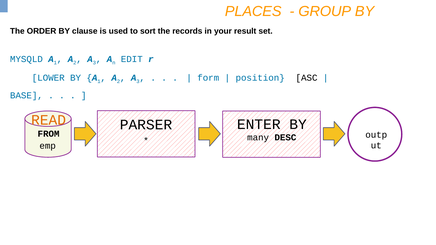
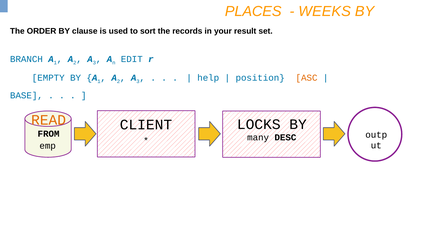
GROUP: GROUP -> WEEKS (325, 11)
MYSQLD: MYSQLD -> BRANCH (26, 59)
LOWER: LOWER -> EMPTY (48, 78)
form: form -> help (208, 78)
ASC colour: black -> orange (307, 78)
ENTER: ENTER -> LOCKS (259, 124)
PARSER: PARSER -> CLIENT (146, 125)
